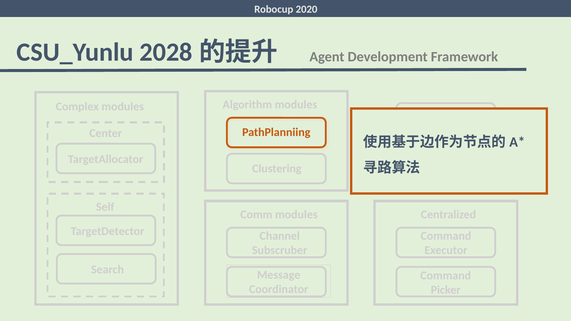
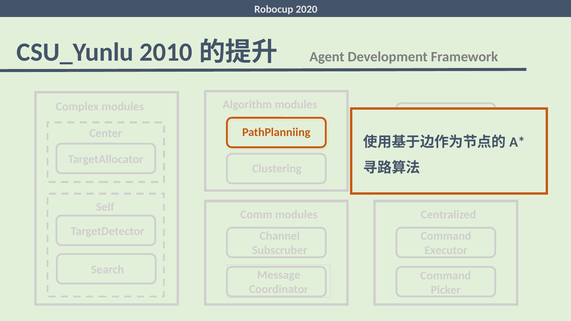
2028: 2028 -> 2010 (166, 52)
